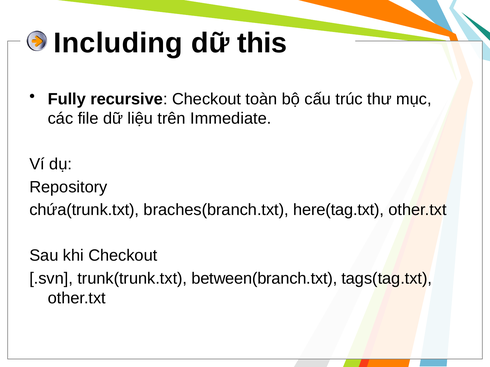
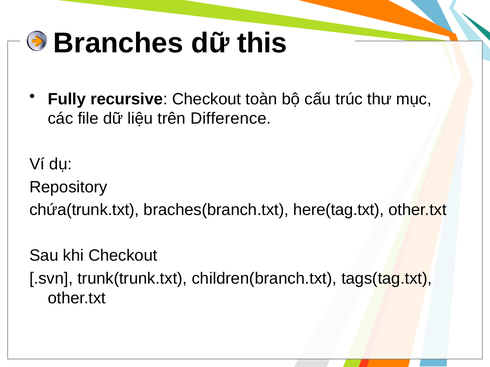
Including: Including -> Branches (118, 43)
Immediate: Immediate -> Difference (231, 119)
between(branch.txt: between(branch.txt -> children(branch.txt (264, 279)
